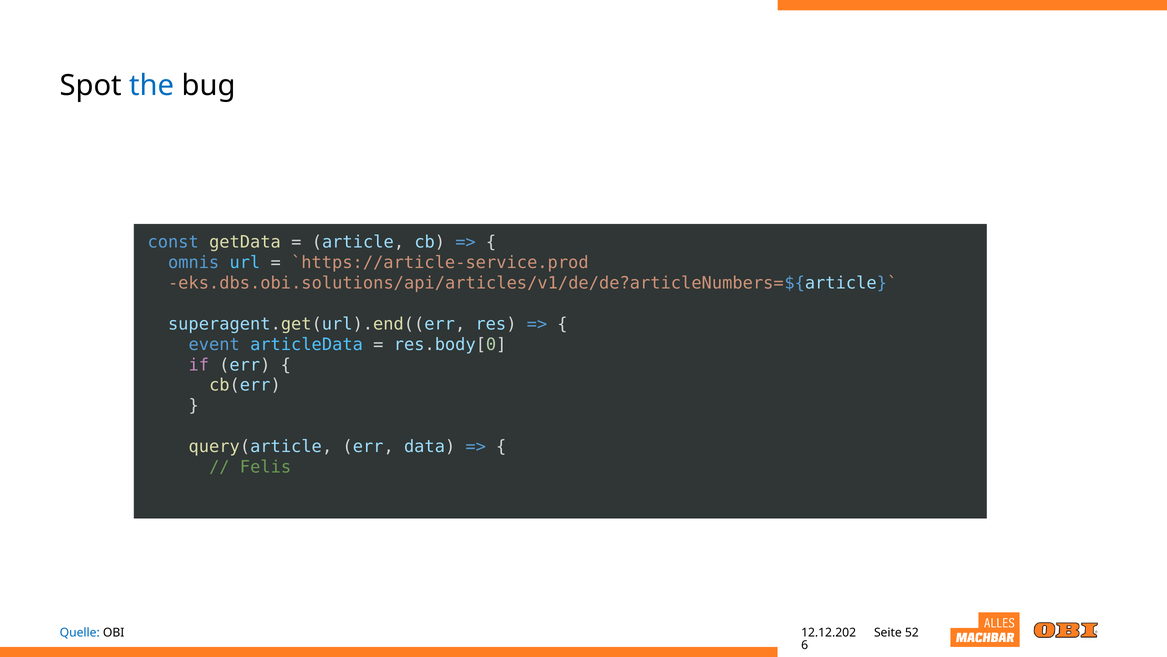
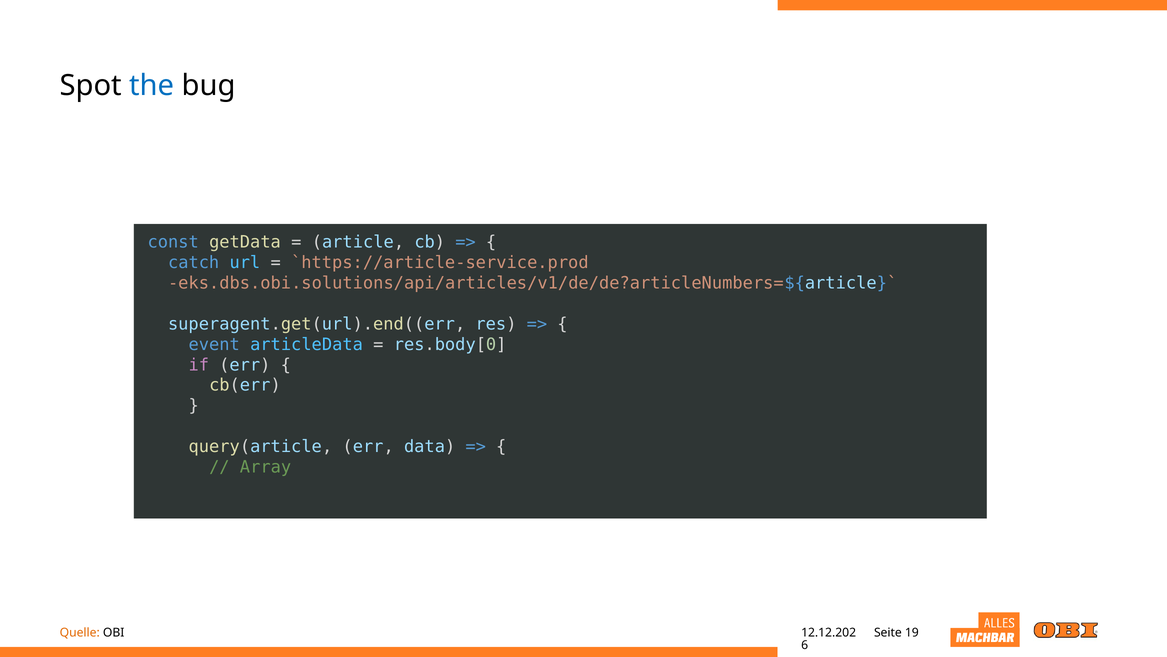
omnis: omnis -> catch (194, 262)
Felis: Felis -> Array (266, 467)
Quelle colour: blue -> orange (80, 632)
52: 52 -> 19 (912, 632)
